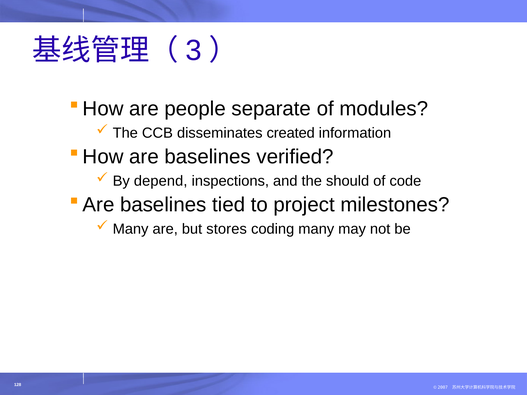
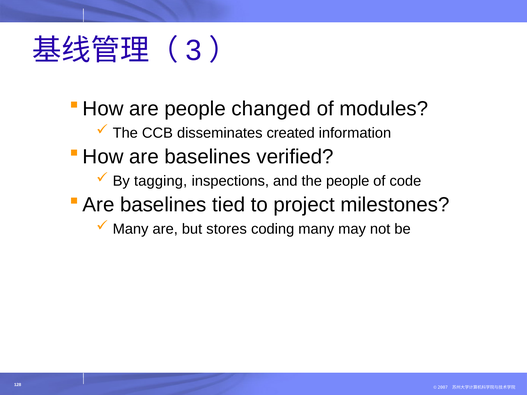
separate: separate -> changed (271, 109)
depend: depend -> tagging (161, 181)
the should: should -> people (348, 181)
